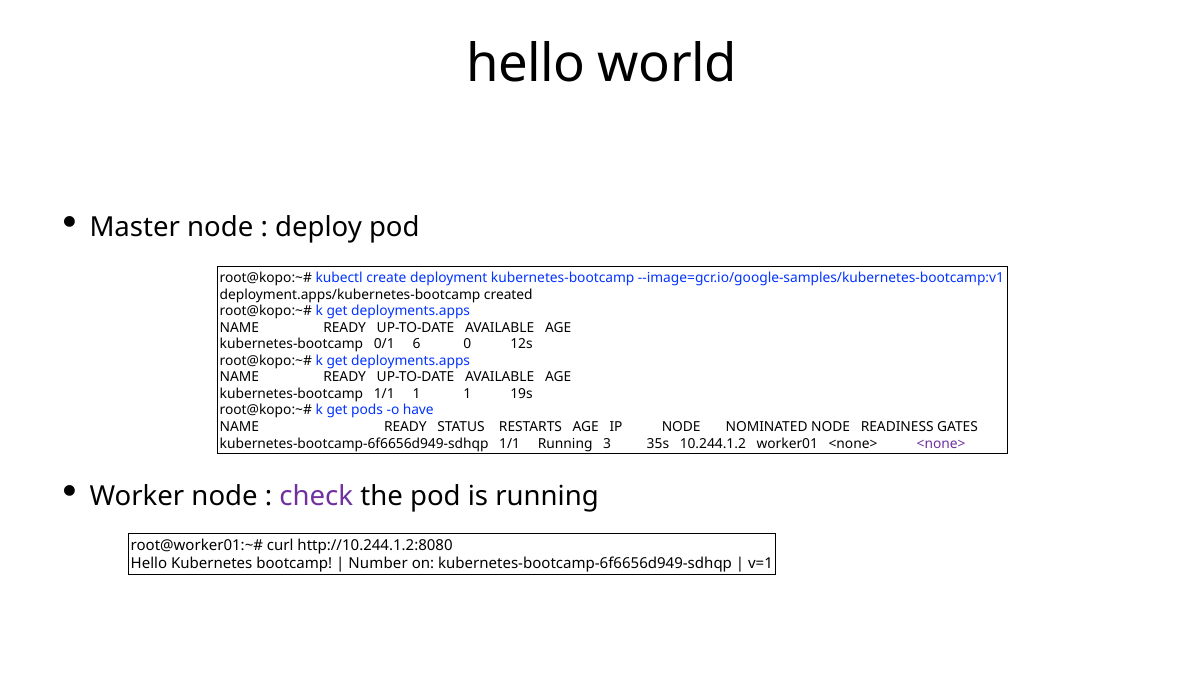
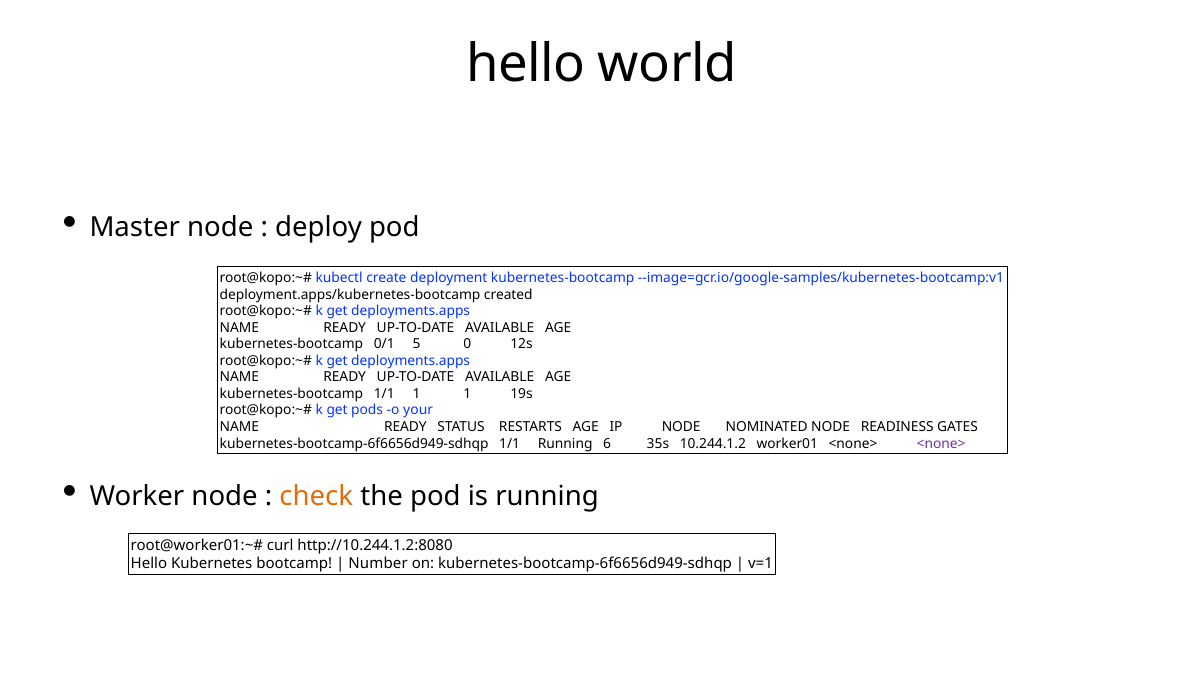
6: 6 -> 5 (416, 344)
have: have -> your (418, 410)
3: 3 -> 6 (607, 443)
check colour: purple -> orange (316, 496)
